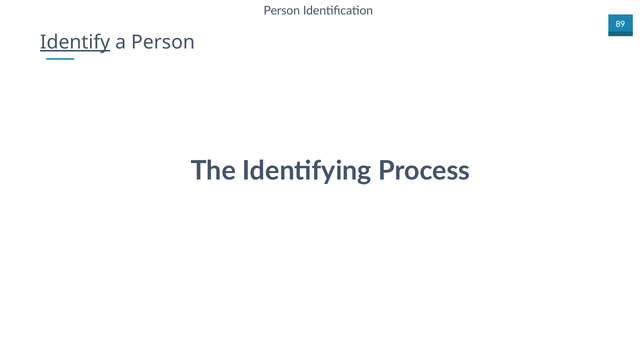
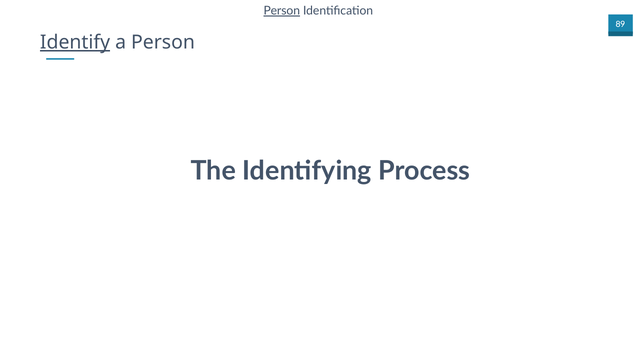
Person underline: none -> present (282, 11)
